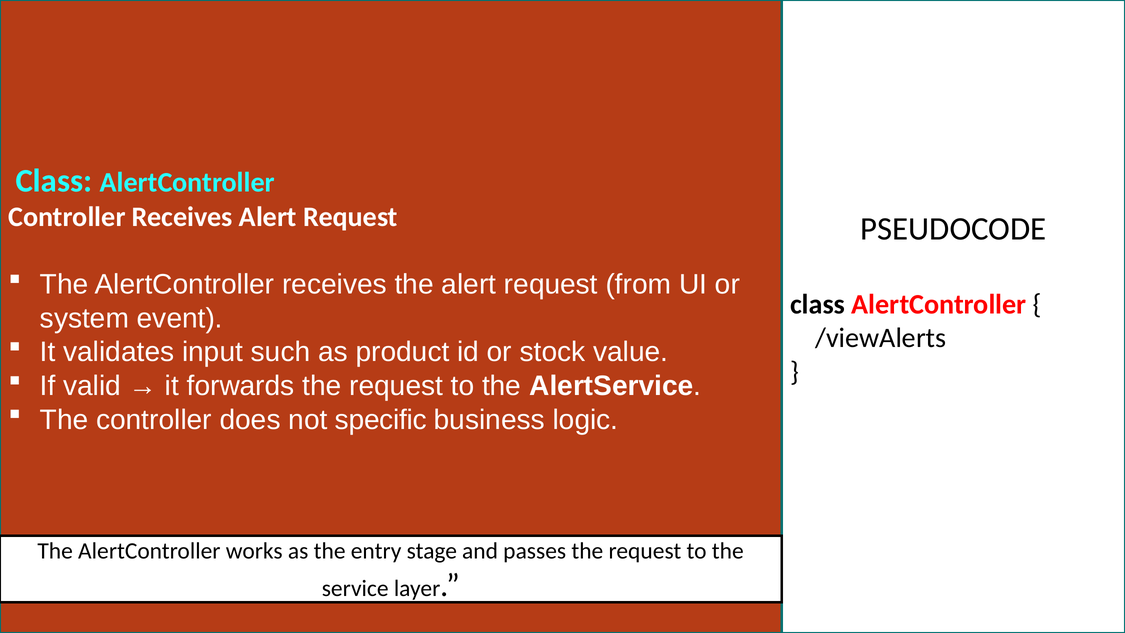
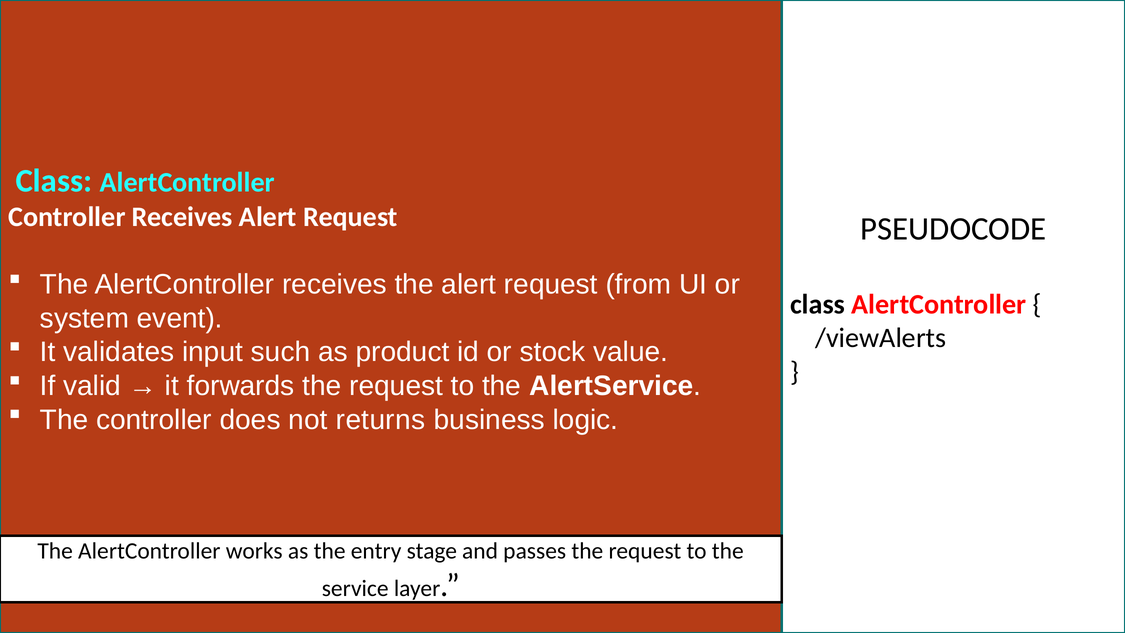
specific: specific -> returns (381, 420)
